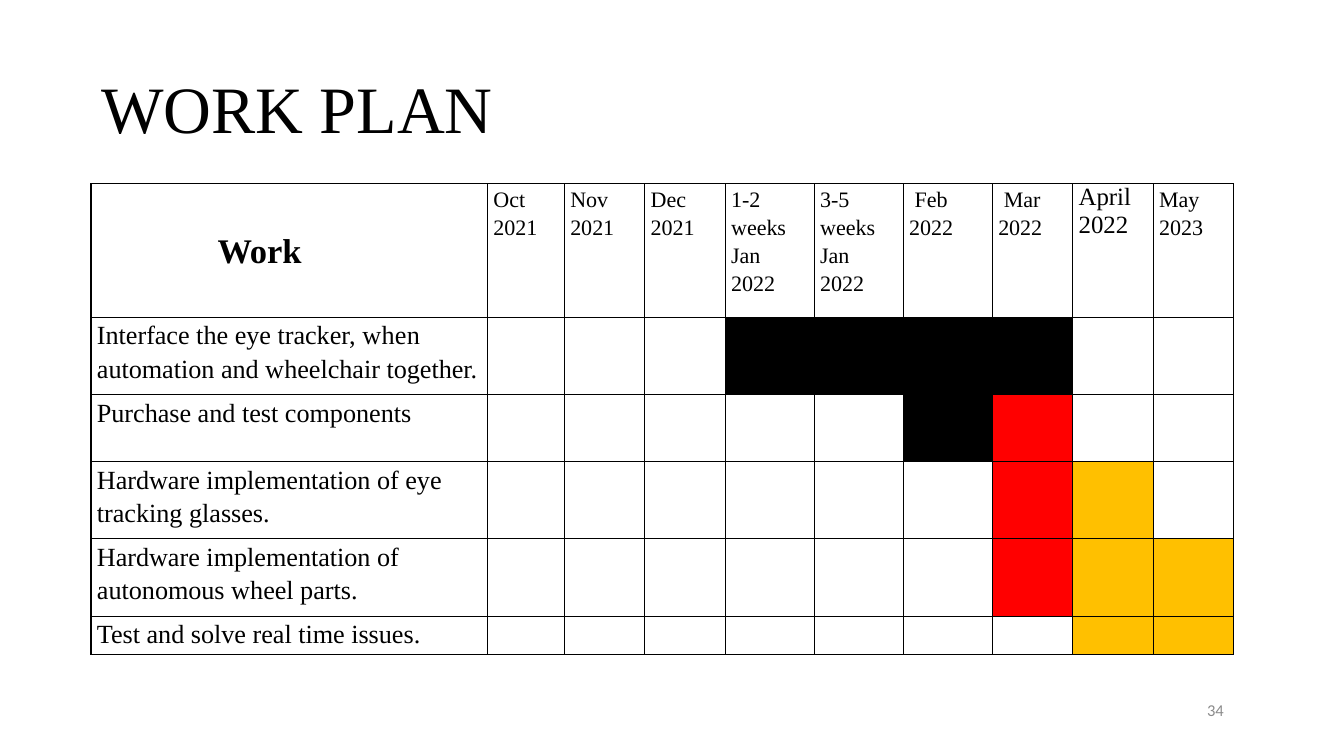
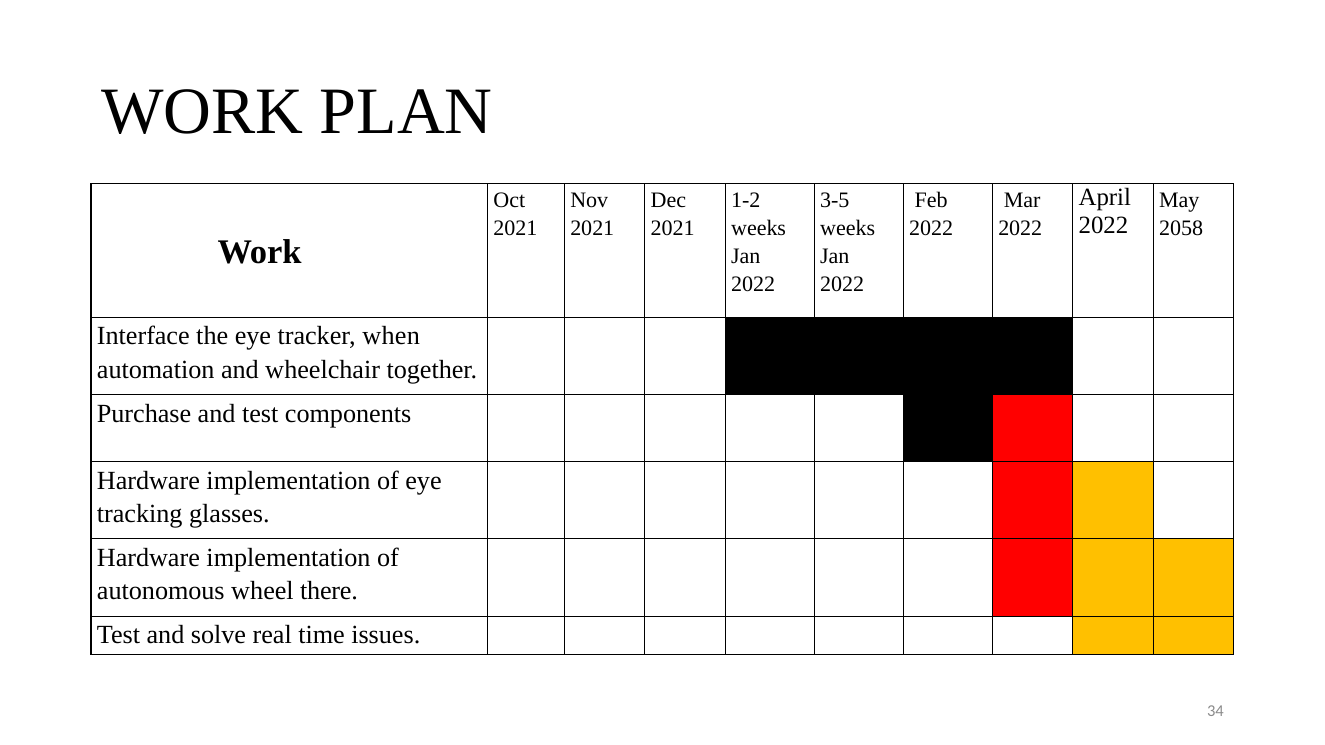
2023: 2023 -> 2058 (1181, 228)
parts: parts -> there (329, 591)
